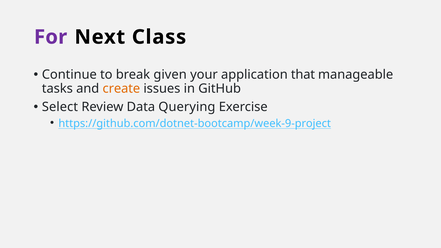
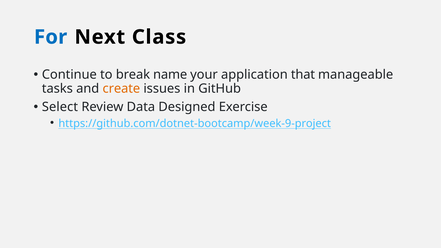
For colour: purple -> blue (51, 37)
given: given -> name (170, 75)
Querying: Querying -> Designed (187, 107)
